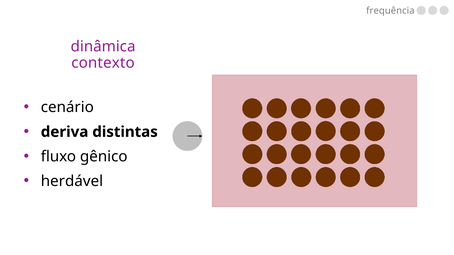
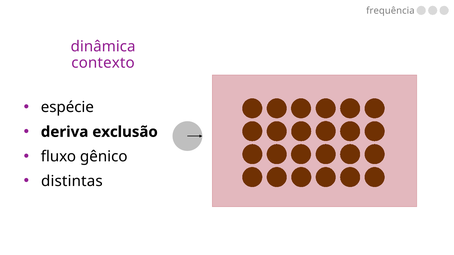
cenário: cenário -> espécie (67, 107)
distintas: distintas -> exclusão (125, 132)
herdável: herdável -> distintas (72, 181)
